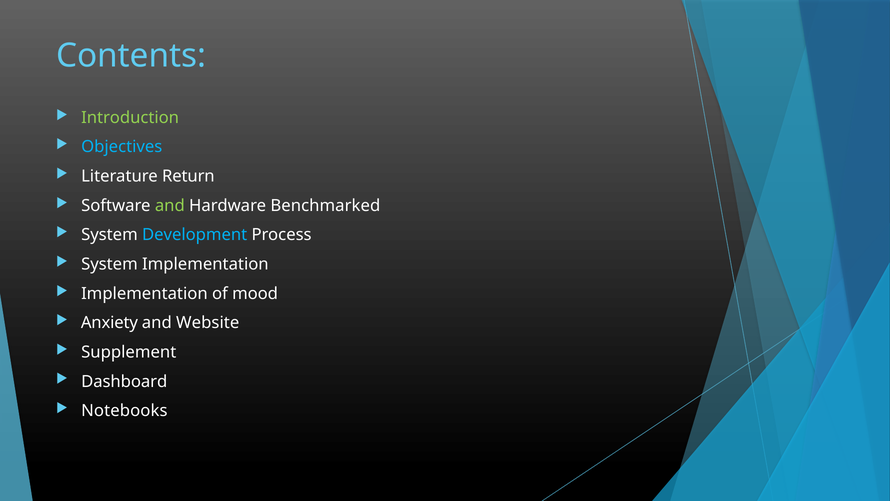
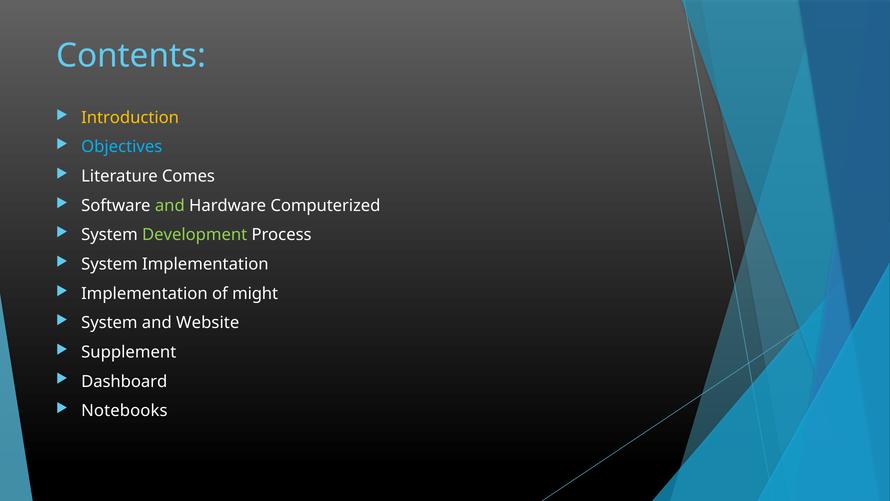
Introduction colour: light green -> yellow (130, 118)
Return: Return -> Comes (188, 176)
Benchmarked: Benchmarked -> Computerized (325, 205)
Development colour: light blue -> light green (195, 235)
mood: mood -> might (255, 293)
Anxiety: Anxiety -> System (109, 323)
